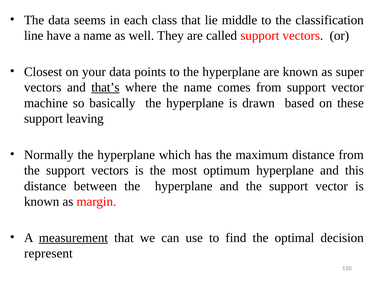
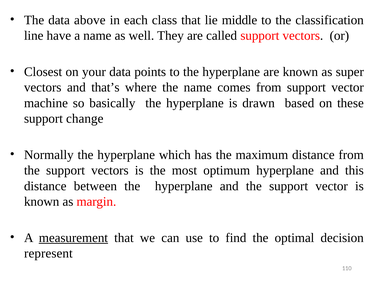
seems: seems -> above (90, 20)
that’s underline: present -> none (105, 87)
leaving: leaving -> change (85, 118)
